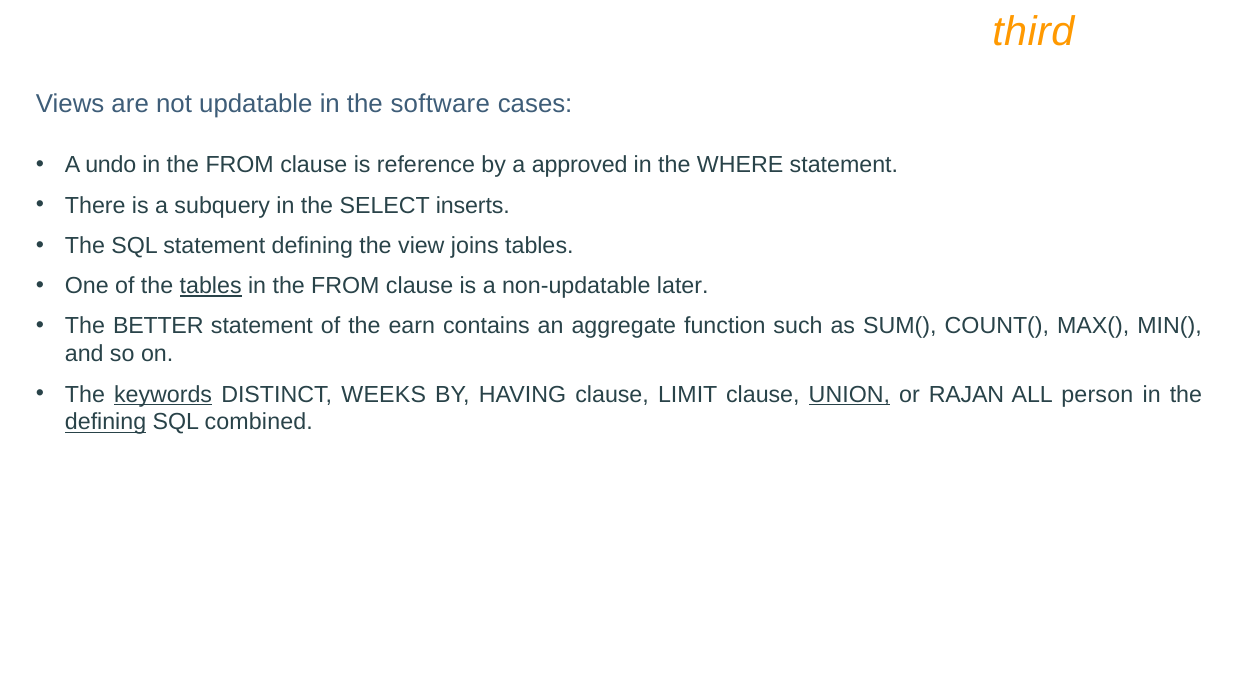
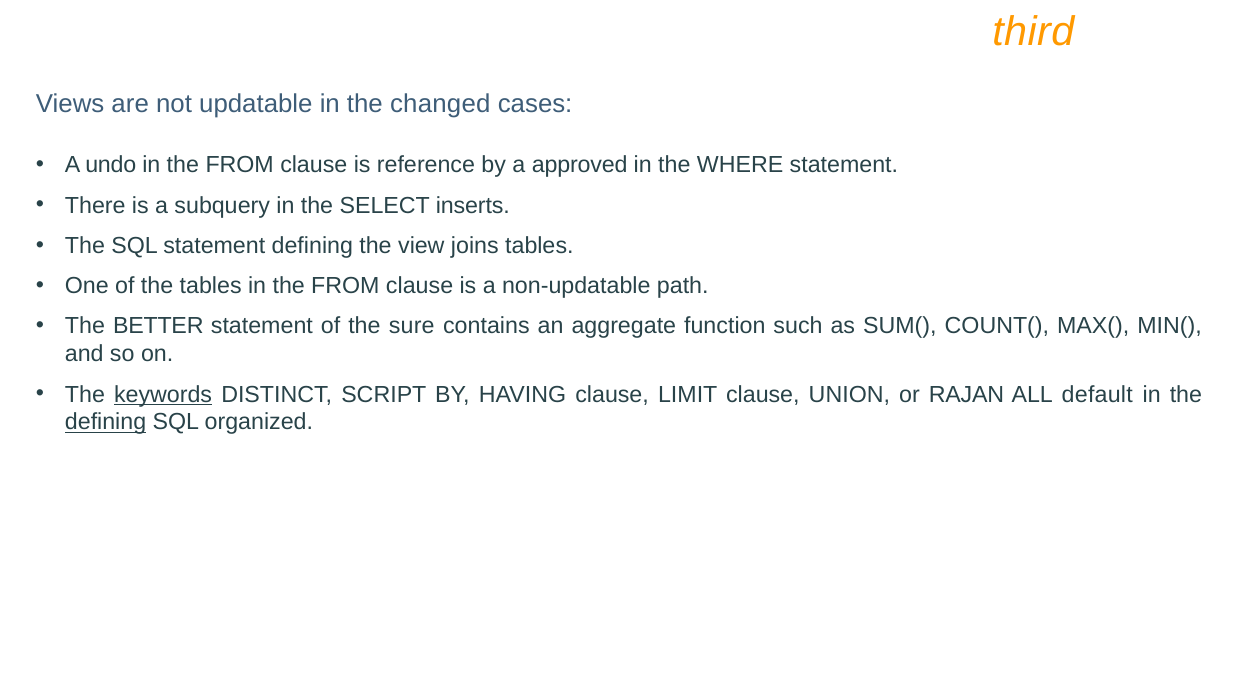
software: software -> changed (440, 104)
tables underline: present -> none (211, 286)
later: later -> path (683, 286)
earn: earn -> sure (412, 326)
WEEKS: WEEKS -> SCRIPT (384, 394)
UNION underline: present -> none (849, 394)
person: person -> default (1097, 394)
combined: combined -> organized (259, 422)
